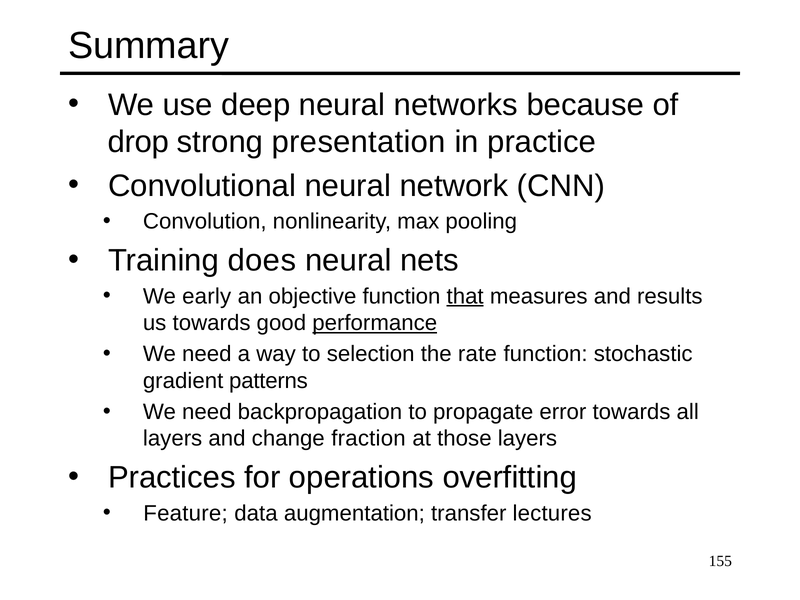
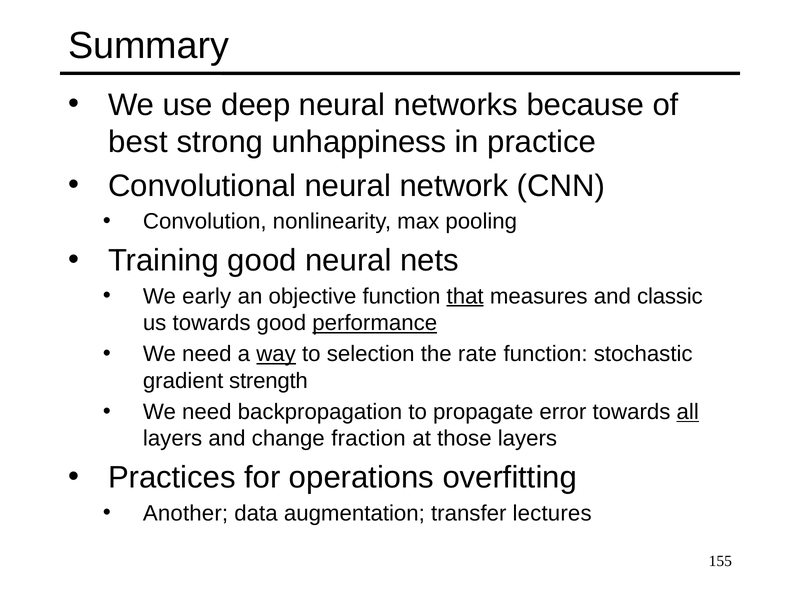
drop: drop -> best (138, 142)
presentation: presentation -> unhappiness (359, 142)
Training does: does -> good (262, 261)
results: results -> classic (670, 296)
way underline: none -> present (276, 354)
patterns: patterns -> strength (268, 381)
all underline: none -> present (688, 412)
Feature: Feature -> Another (186, 513)
